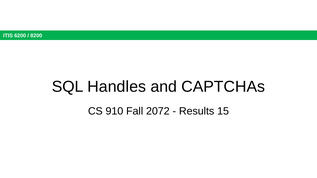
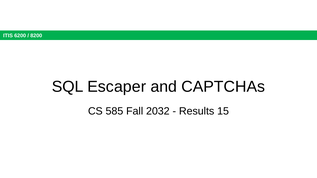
Handles: Handles -> Escaper (117, 87)
910: 910 -> 585 (114, 111)
2072: 2072 -> 2032 (158, 111)
